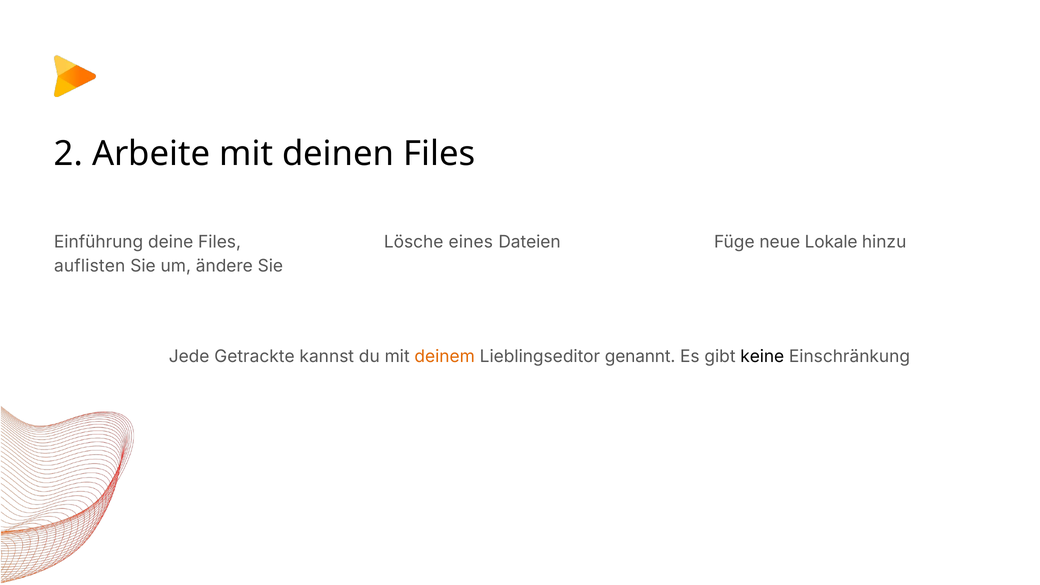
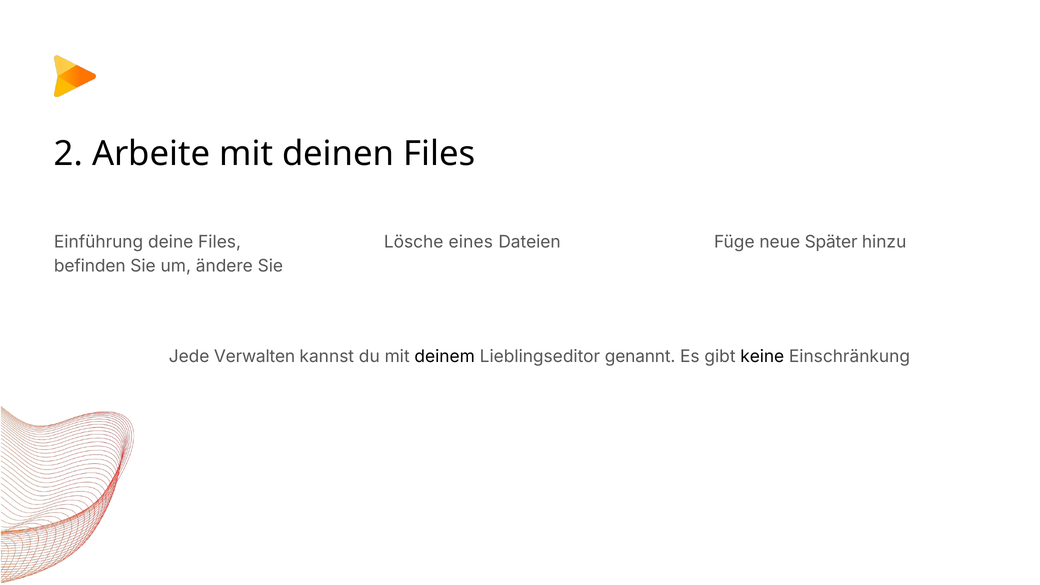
Lokale: Lokale -> Später (831, 242)
auflisten: auflisten -> befinden (90, 266)
Getrackte: Getrackte -> Verwalten (255, 357)
deinem colour: orange -> black (445, 357)
